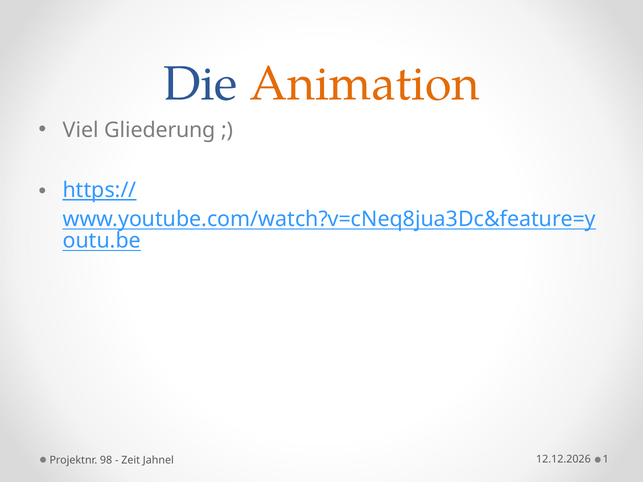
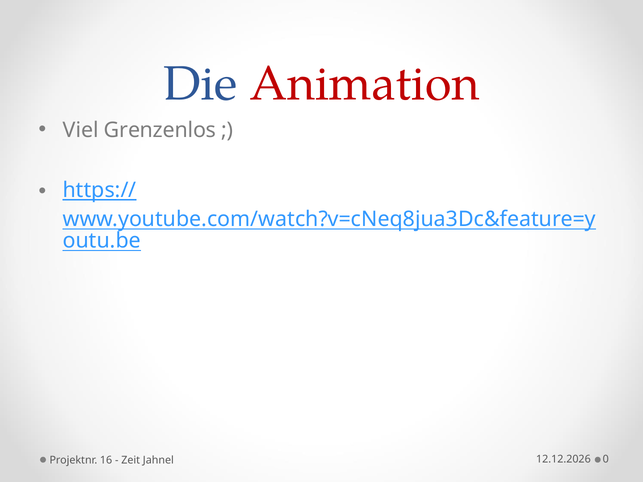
Animation colour: orange -> red (365, 84)
Gliederung: Gliederung -> Grenzenlos (160, 130)
1: 1 -> 0 (606, 460)
98: 98 -> 16 (106, 461)
